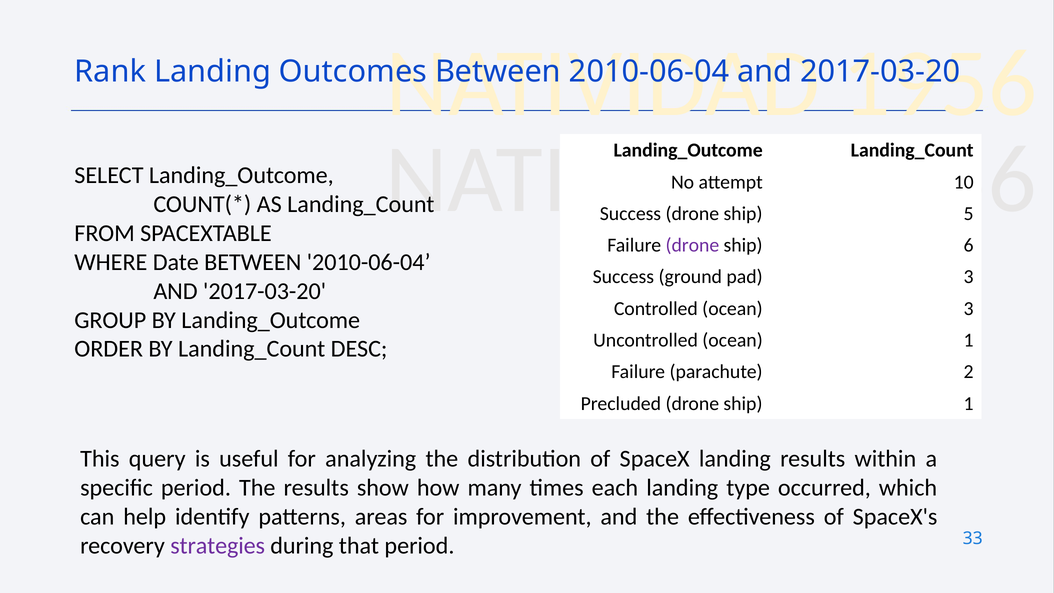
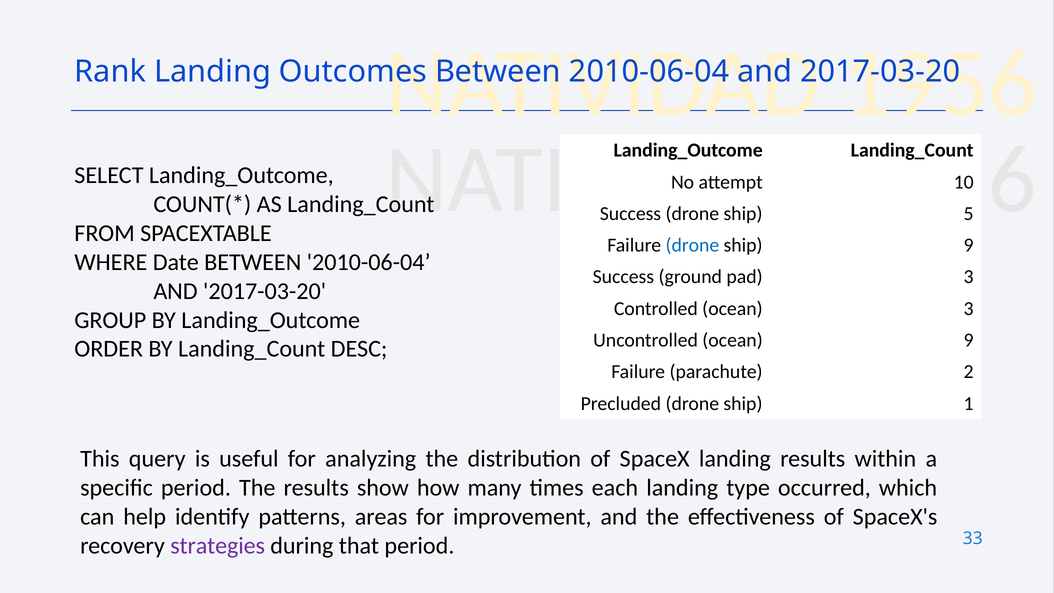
drone colour: purple -> blue (692, 245)
ship 6: 6 -> 9 (969, 245)
ocean 1: 1 -> 9 (969, 340)
